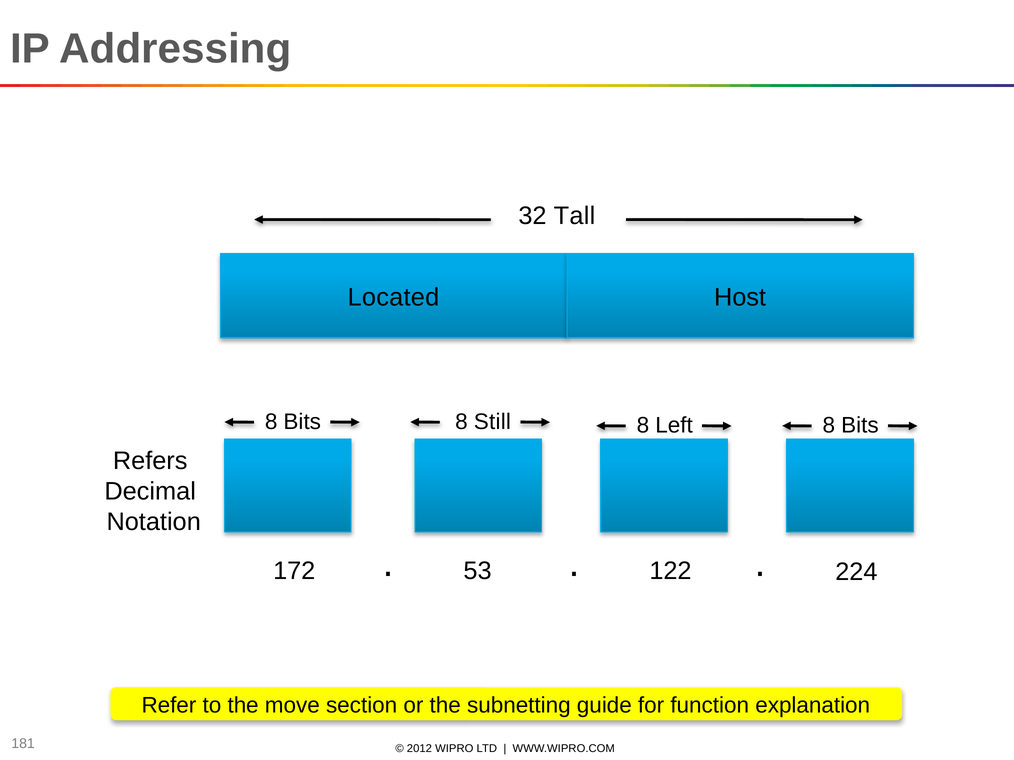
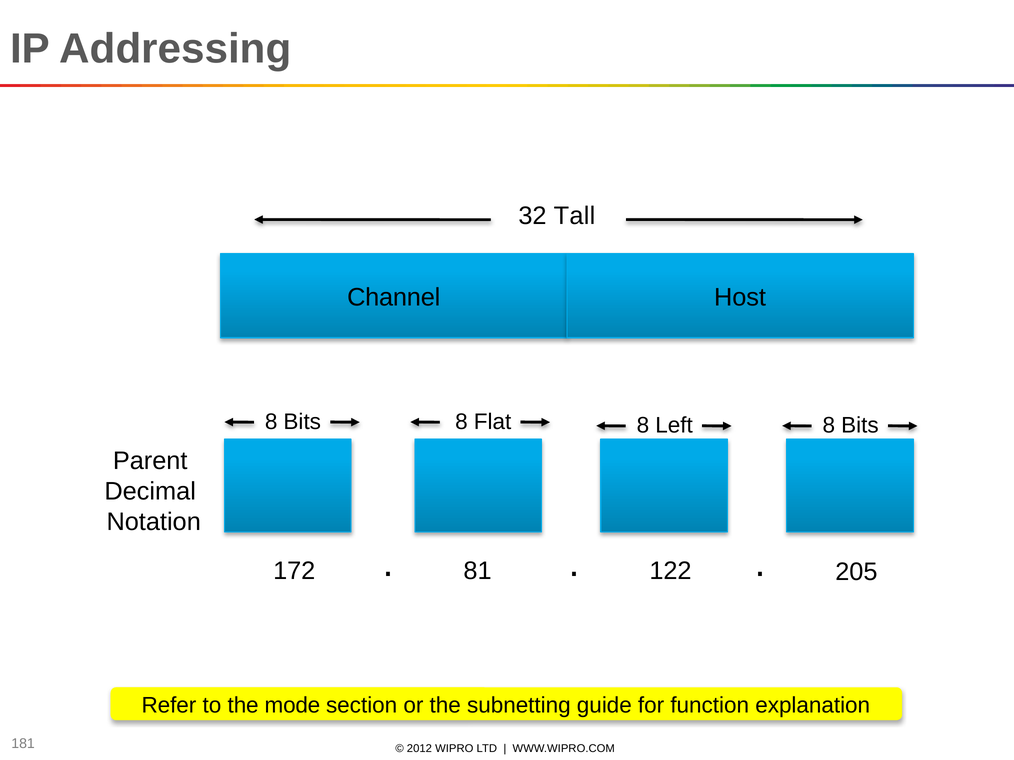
Located: Located -> Channel (394, 298)
Still: Still -> Flat (493, 422)
Refers: Refers -> Parent (150, 461)
53: 53 -> 81 (478, 571)
224: 224 -> 205 (856, 572)
move: move -> mode (292, 706)
